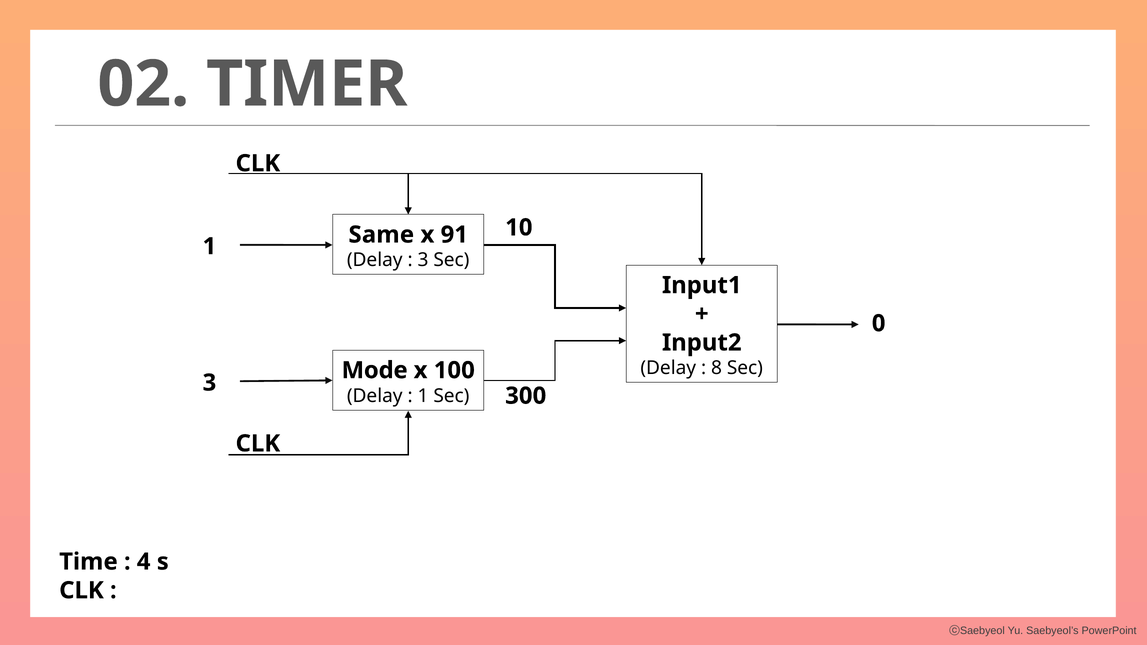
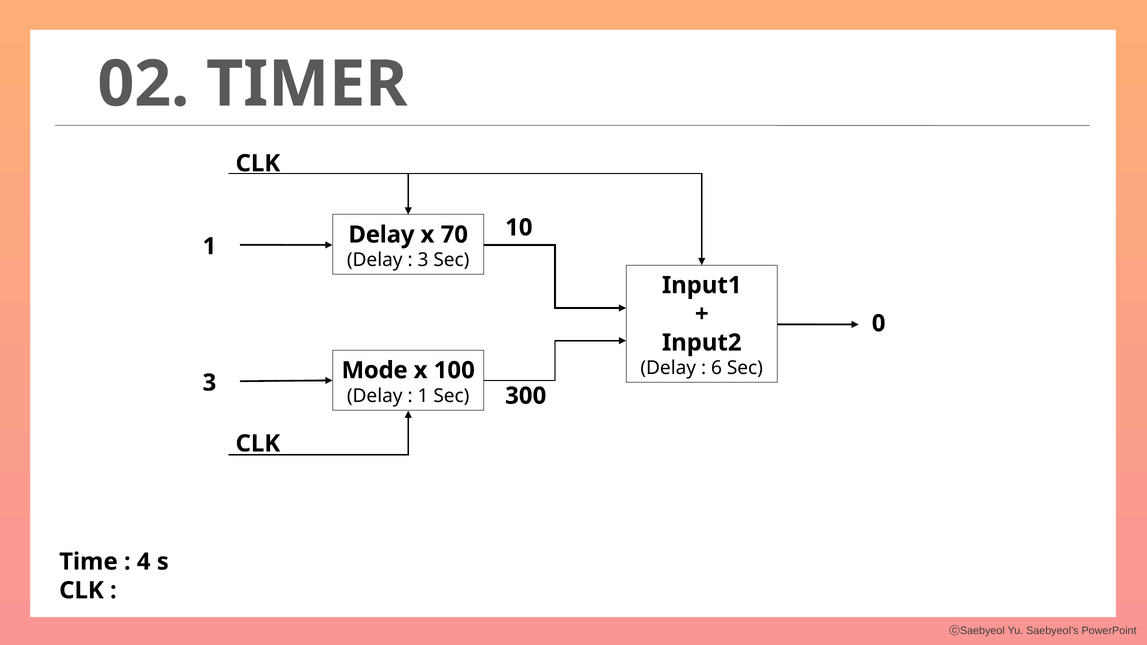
Same: Same -> Delay (381, 235)
91: 91 -> 70 (454, 235)
8: 8 -> 6 (716, 368)
